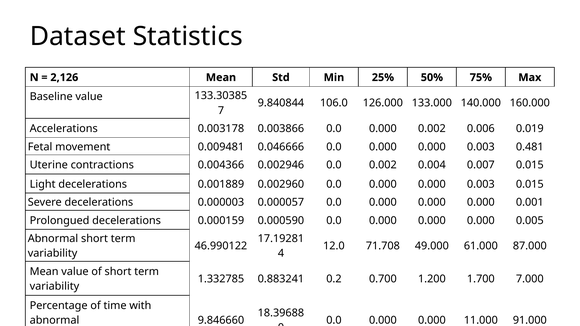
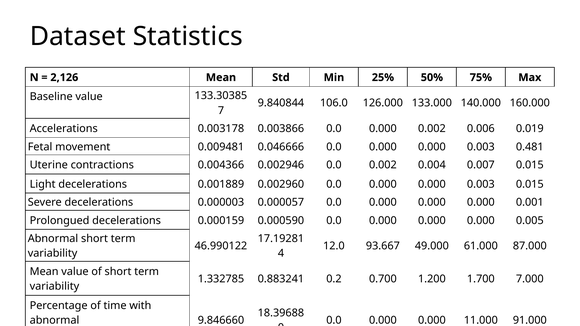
71.708: 71.708 -> 93.667 (383, 246)
